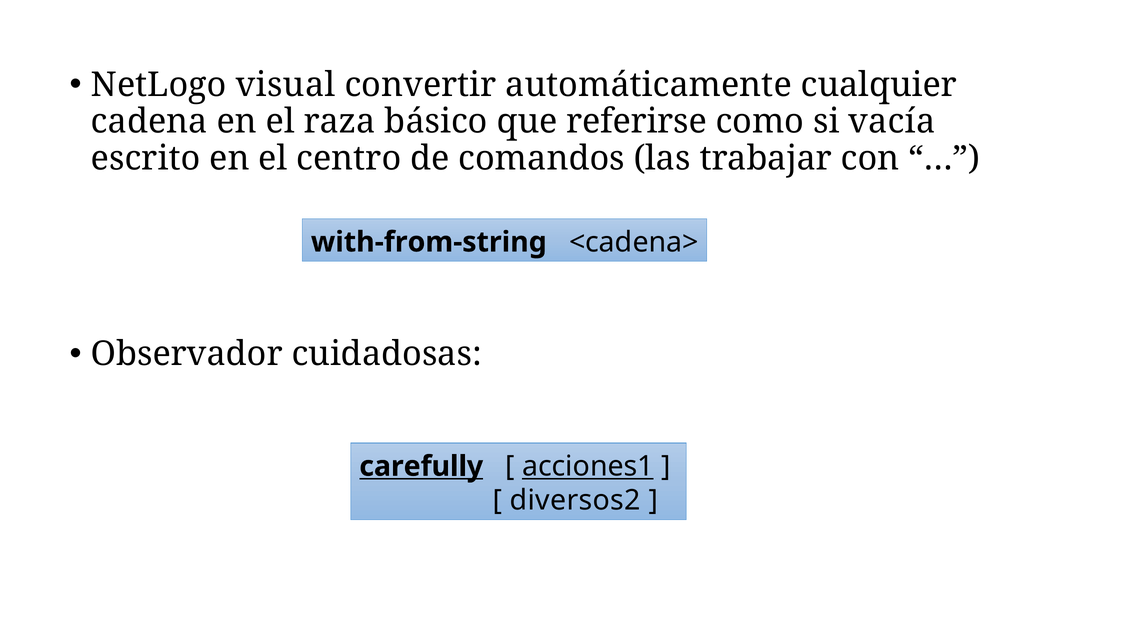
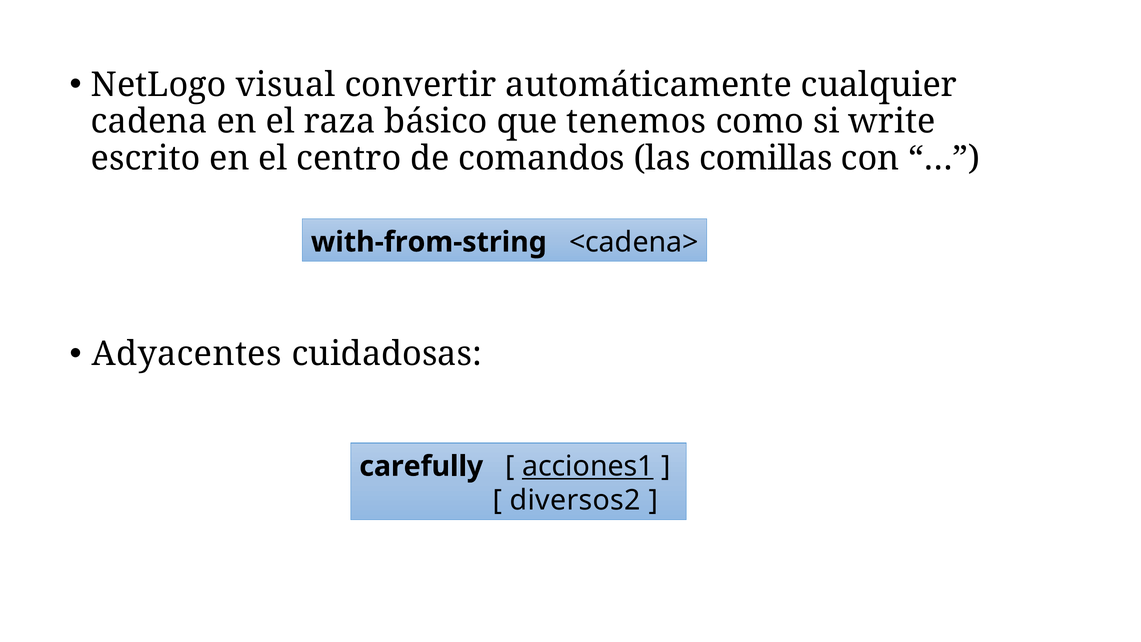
referirse: referirse -> tenemos (636, 122)
vacía: vacía -> write (892, 122)
trabajar: trabajar -> comillas (766, 159)
Observador: Observador -> Adyacentes (187, 354)
carefully underline: present -> none (421, 466)
